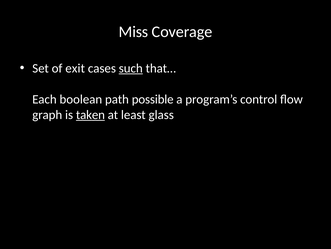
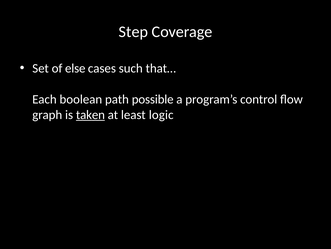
Miss: Miss -> Step (133, 32)
exit: exit -> else (75, 68)
such underline: present -> none (131, 68)
glass: glass -> logic (161, 115)
